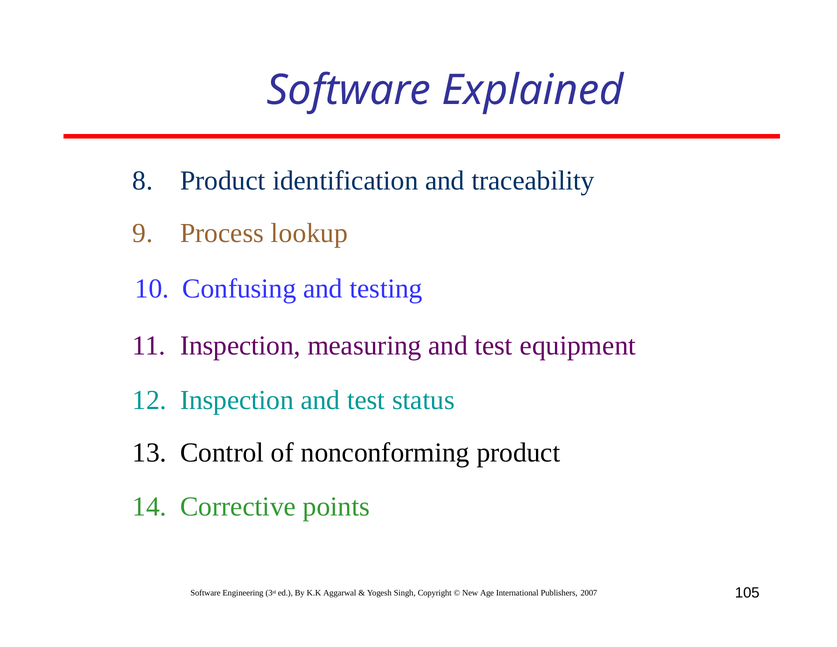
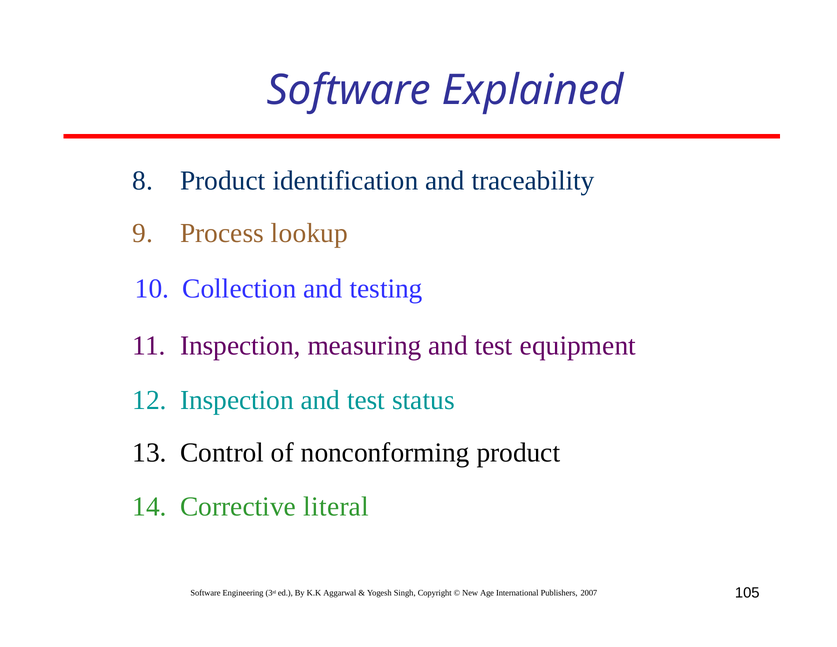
Confusing: Confusing -> Collection (239, 289)
points: points -> literal (336, 507)
